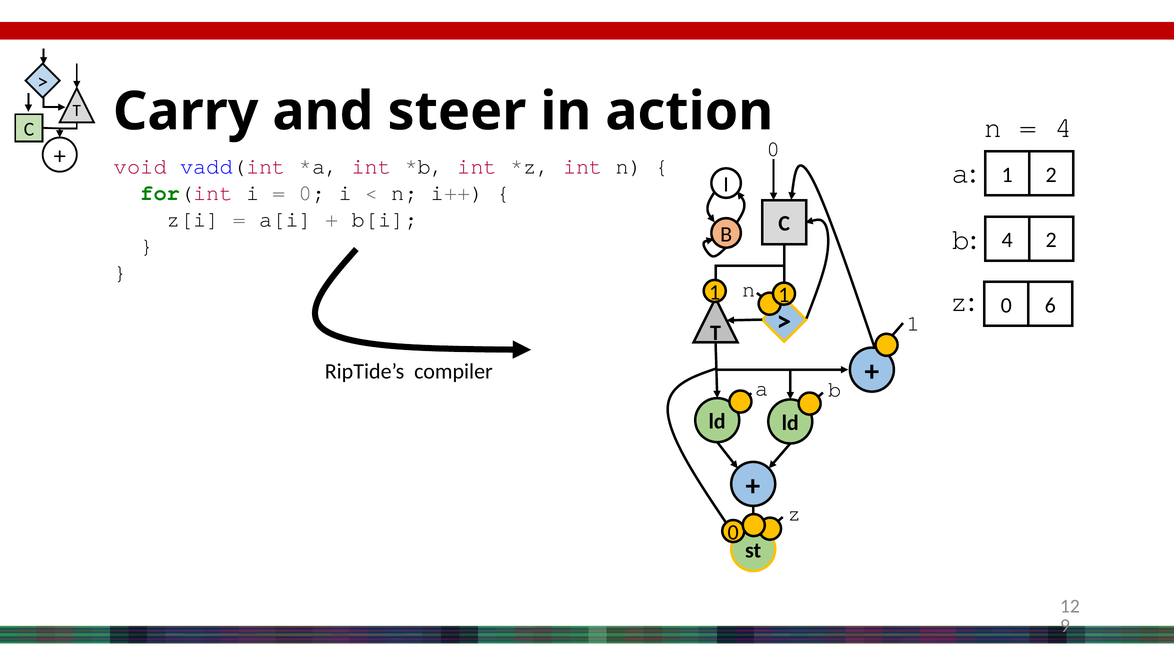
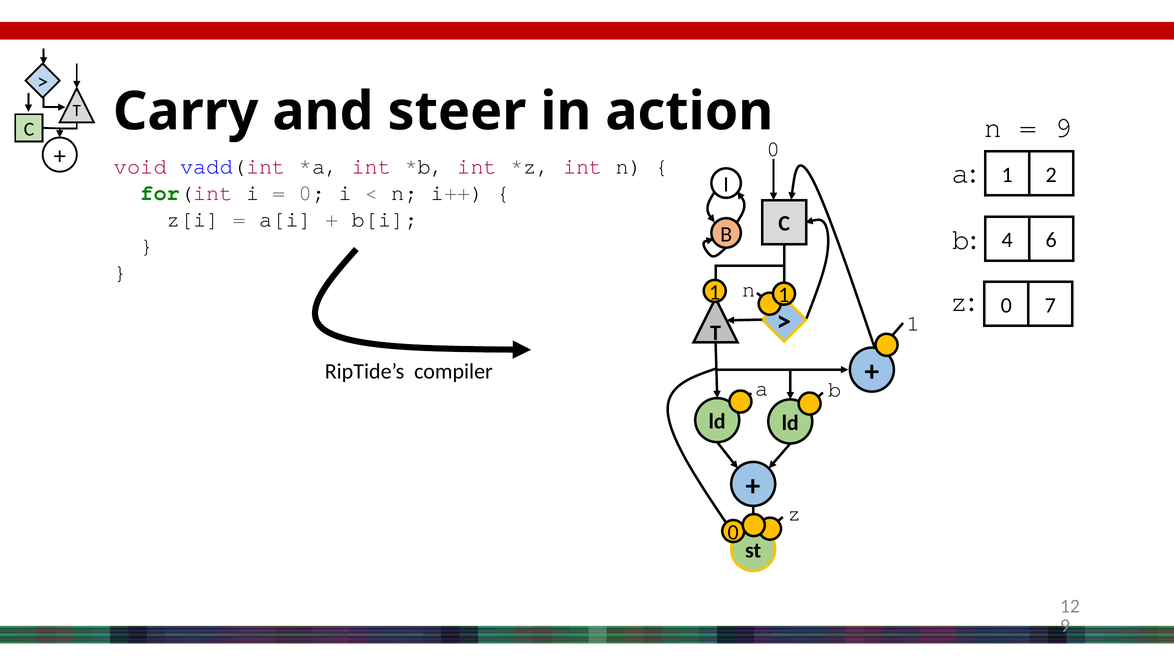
4: 4 -> 9 (1063, 127)
4 2: 2 -> 6 (1051, 240)
6: 6 -> 7 (1050, 305)
